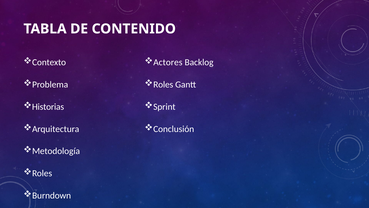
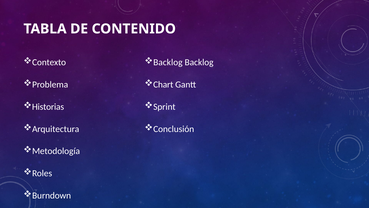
Actores: Actores -> Backlog (168, 62)
Roles: Roles -> Chart (163, 84)
